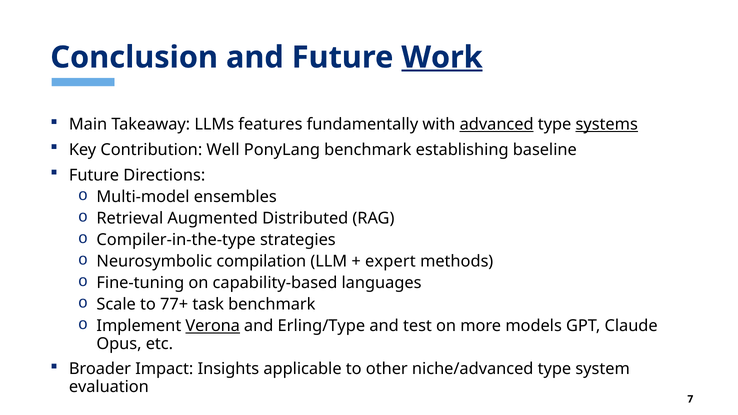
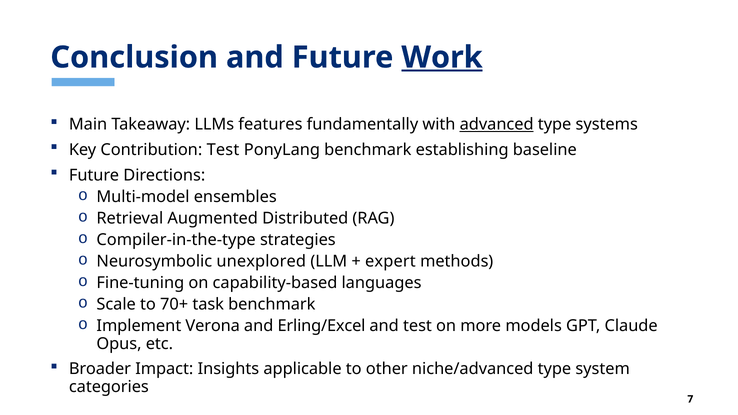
systems underline: present -> none (607, 125)
Contribution Well: Well -> Test (223, 150)
compilation: compilation -> unexplored (261, 262)
77+: 77+ -> 70+ (174, 305)
Verona underline: present -> none (213, 326)
Erling/Type: Erling/Type -> Erling/Excel (321, 326)
evaluation: evaluation -> categories (109, 387)
